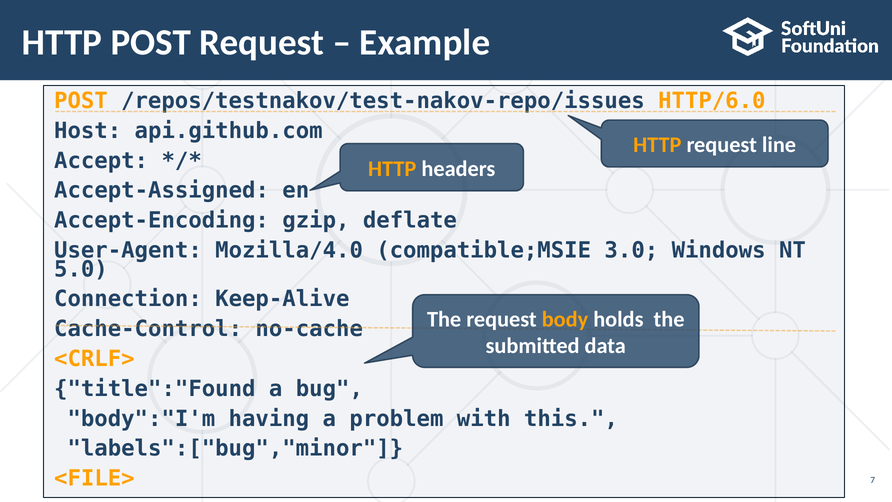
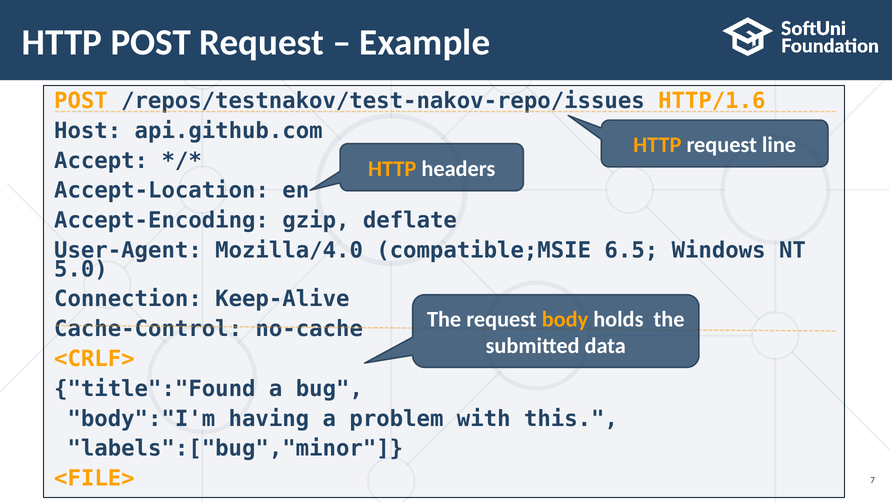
HTTP/6.0: HTTP/6.0 -> HTTP/1.6 (712, 101)
Accept-Assigned: Accept-Assigned -> Accept-Location (162, 191)
3.0: 3.0 -> 6.5 (631, 250)
